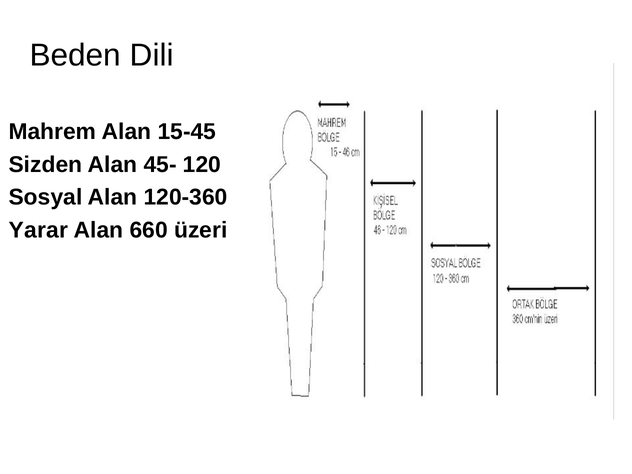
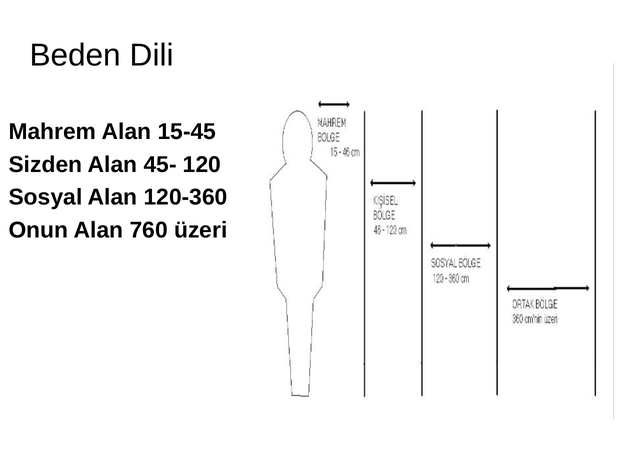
Yarar: Yarar -> Onun (39, 230)
660: 660 -> 760 (149, 230)
